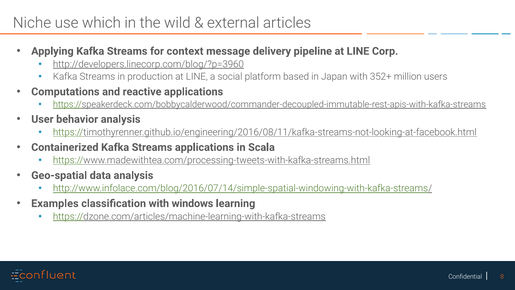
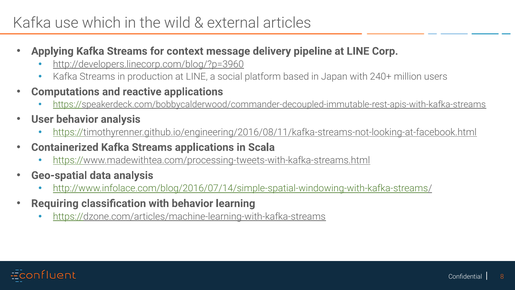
Niche: Niche -> Kafka (32, 23)
352+: 352+ -> 240+ (381, 77)
Examples: Examples -> Requiring (55, 203)
with windows: windows -> behavior (192, 203)
